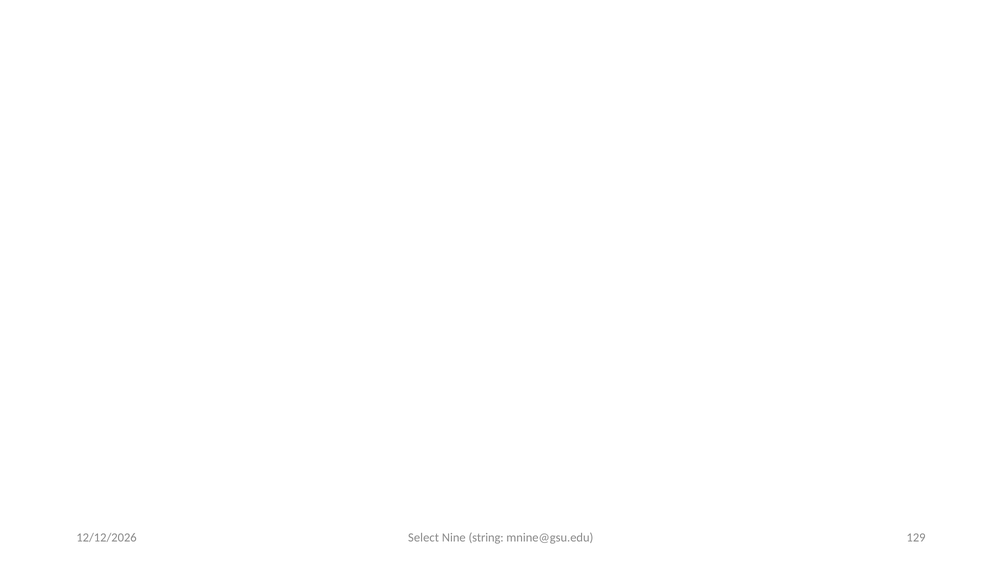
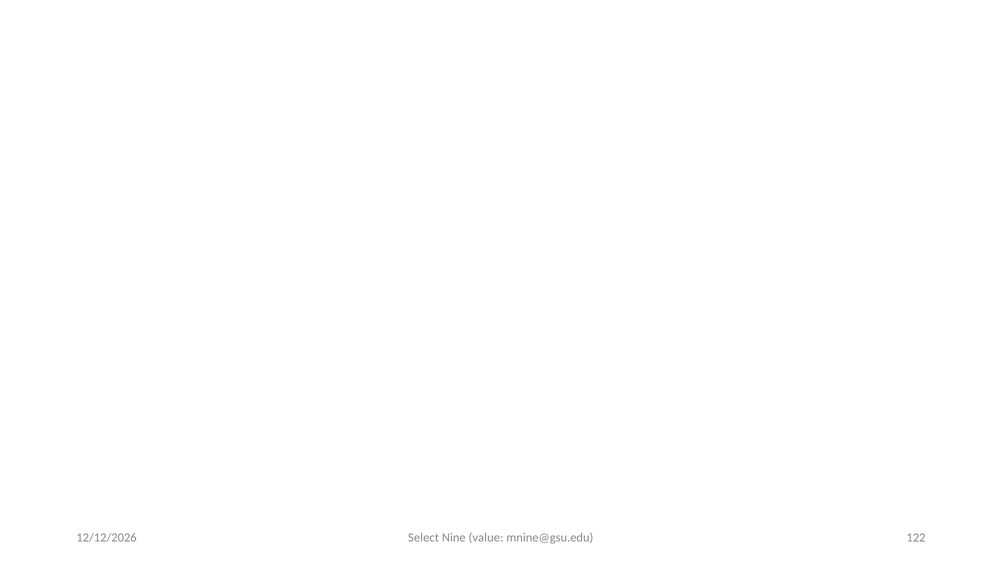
string: string -> value (486, 538)
129: 129 -> 122 (916, 538)
